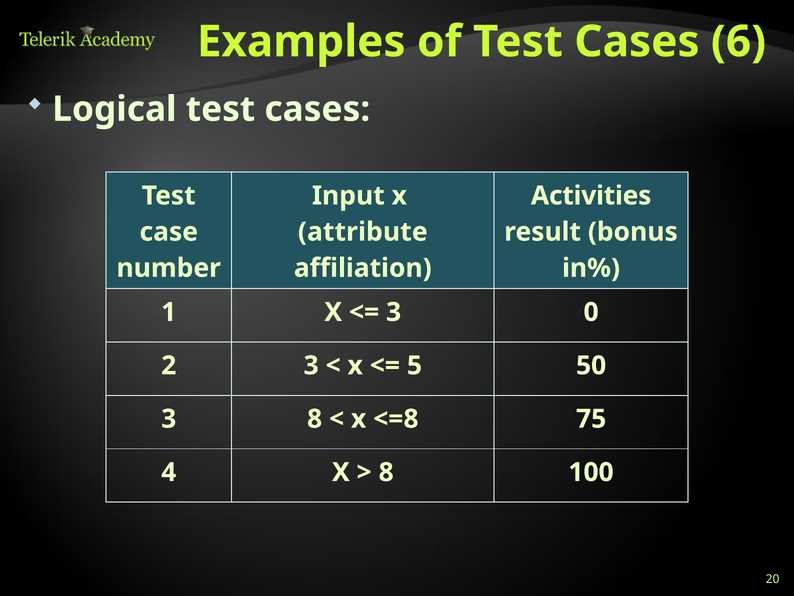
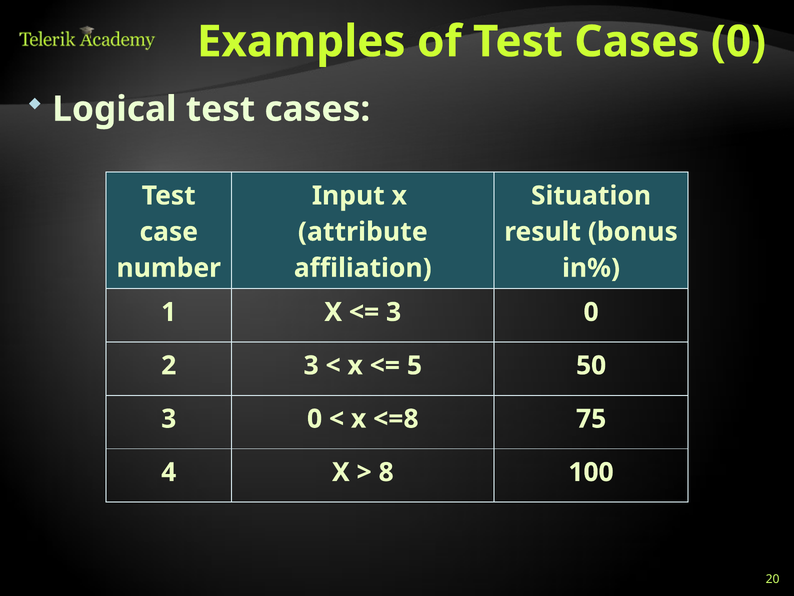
Cases 6: 6 -> 0 (739, 42)
Activities: Activities -> Situation (591, 196)
8: 8 -> 0 (315, 419)
